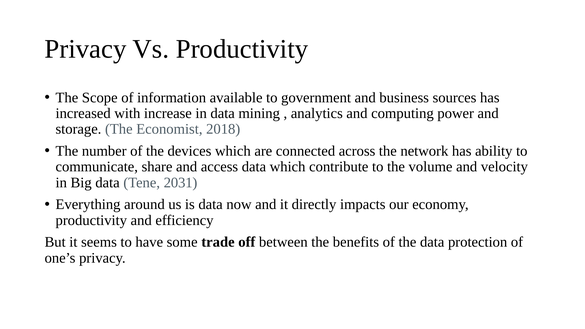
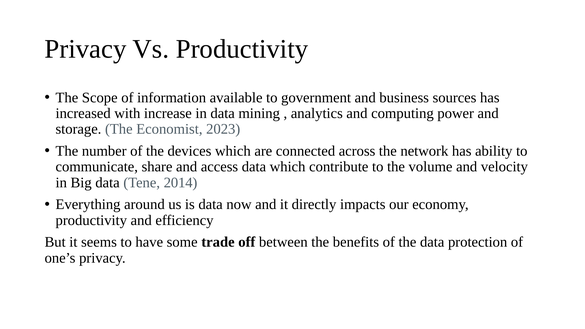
2018: 2018 -> 2023 (223, 129)
2031: 2031 -> 2014 (181, 183)
